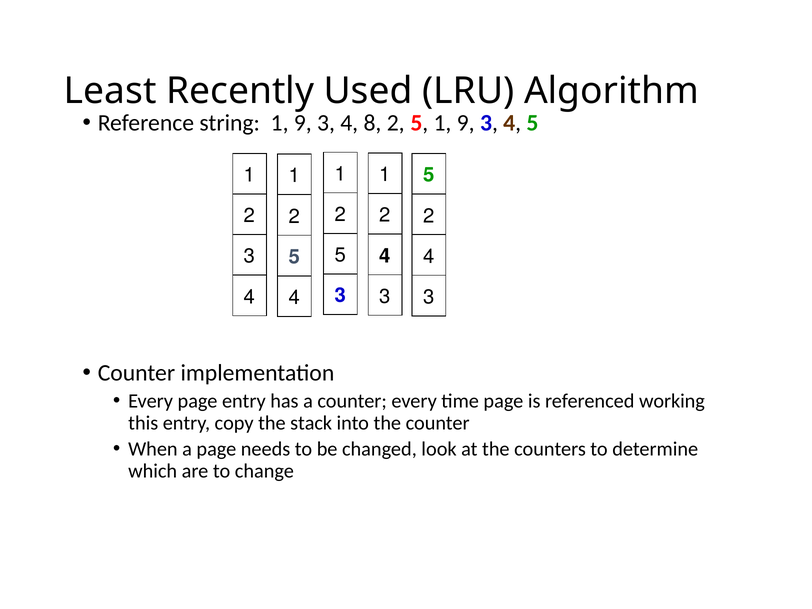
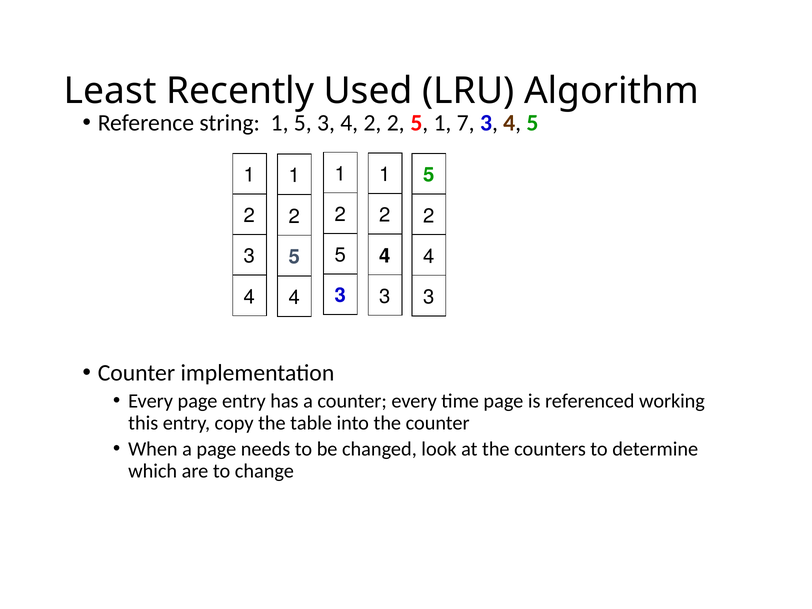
string 1 9: 9 -> 5 (303, 123)
4 8: 8 -> 2 (372, 123)
5 1 9: 9 -> 7 (466, 123)
stack: stack -> table (311, 423)
